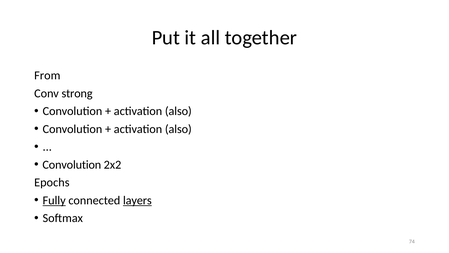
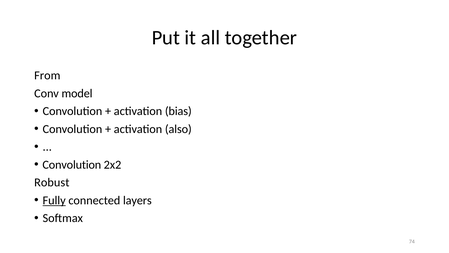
strong: strong -> model (77, 93)
also: also -> bias (178, 111)
Epochs: Epochs -> Robust (52, 182)
layers underline: present -> none (137, 200)
